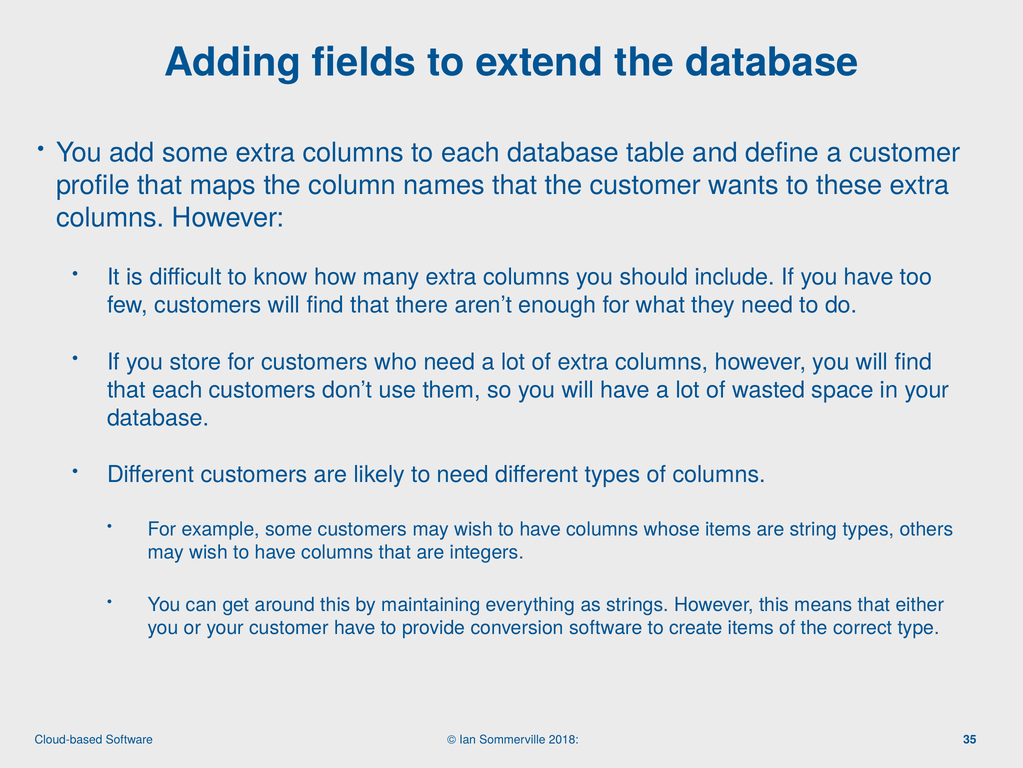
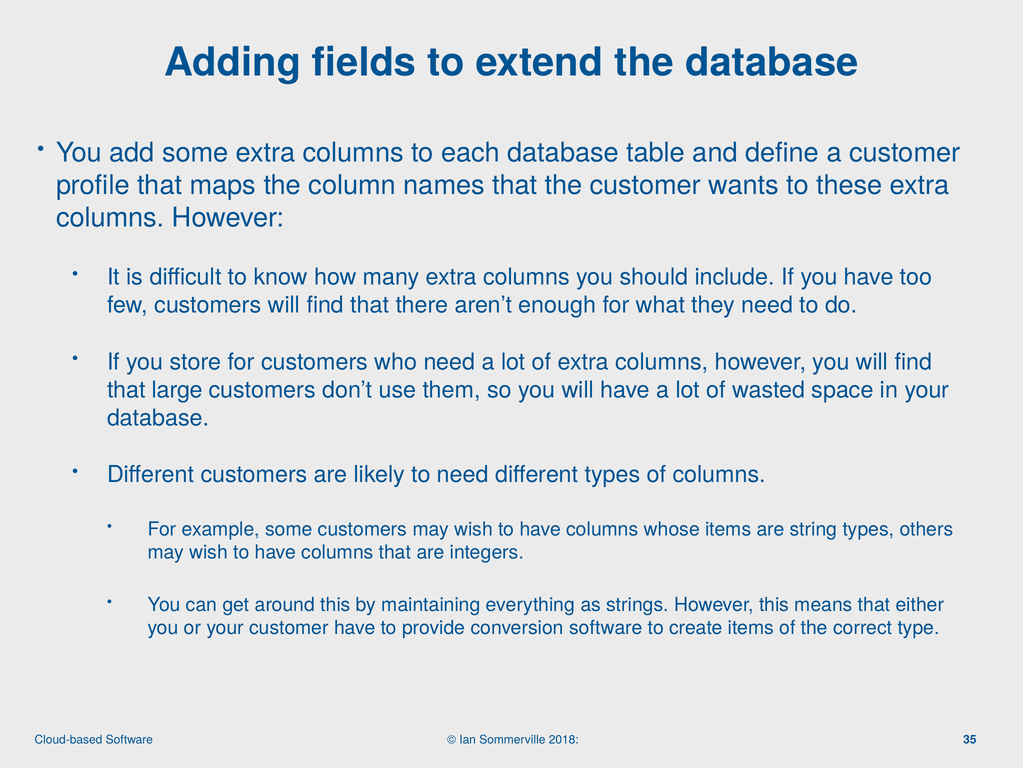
that each: each -> large (177, 389)
